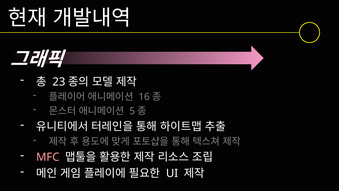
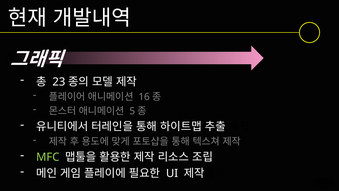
MFC colour: pink -> light green (48, 157)
